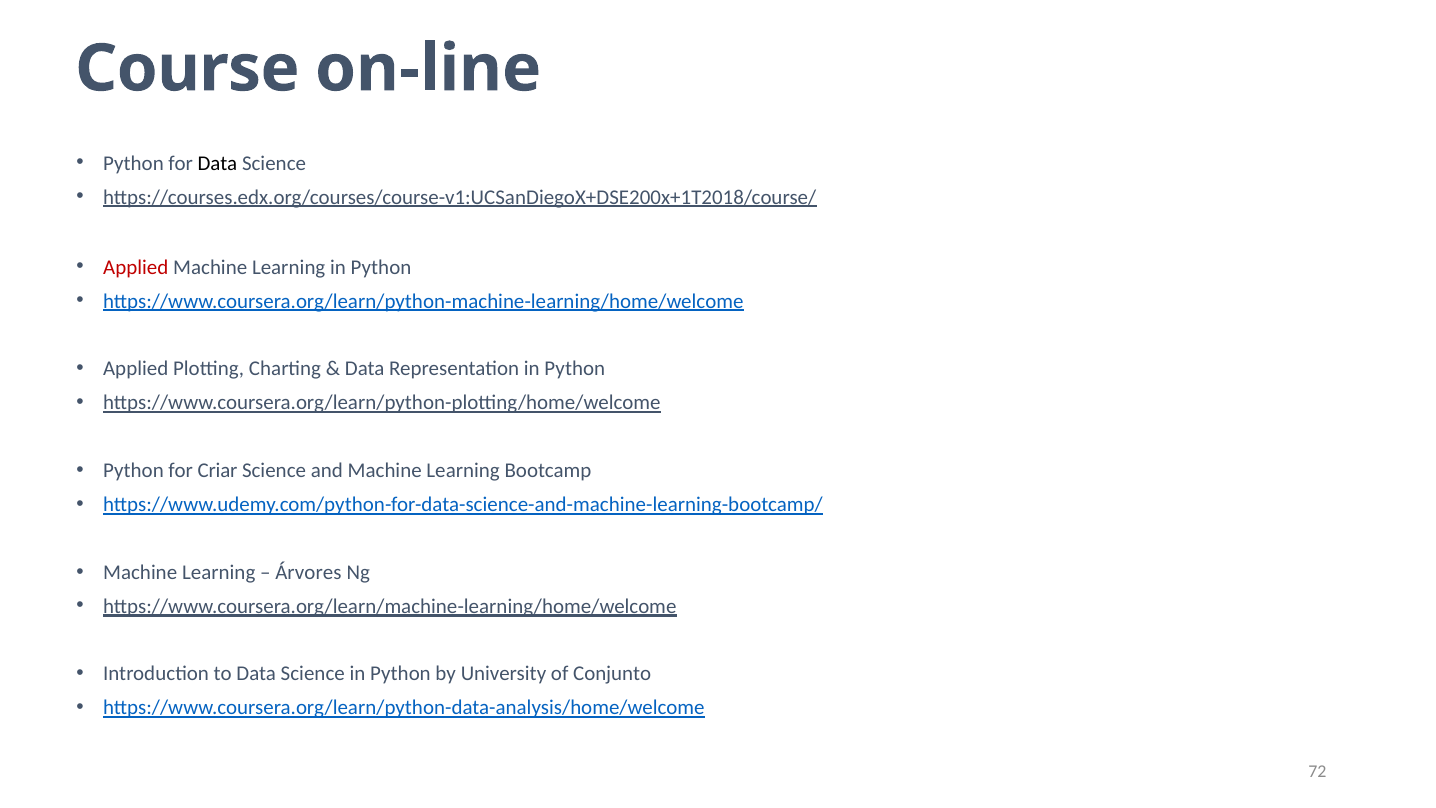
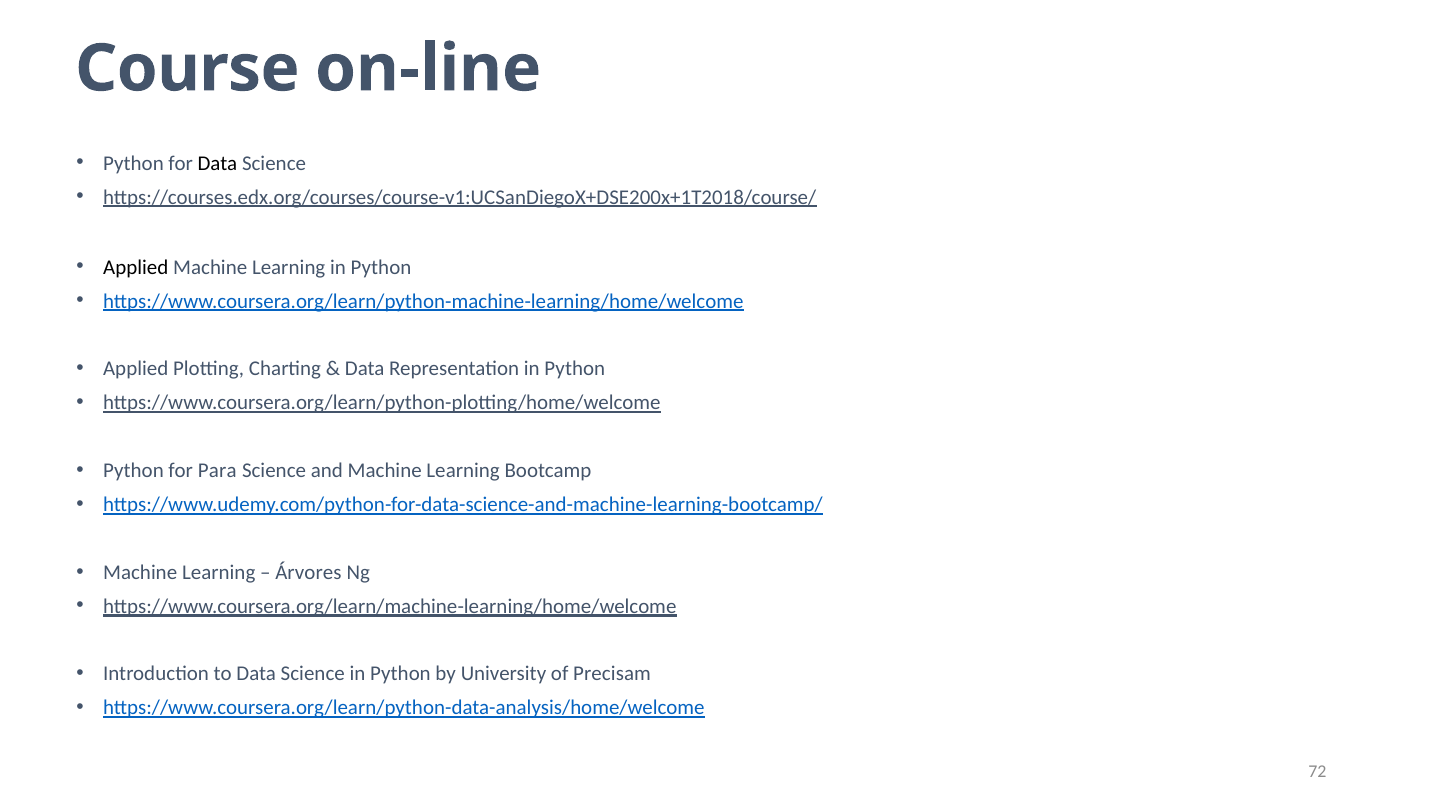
Applied colour: red -> black (136, 267)
Criar: Criar -> Para (217, 470)
Conjunto: Conjunto -> Precisam (612, 674)
